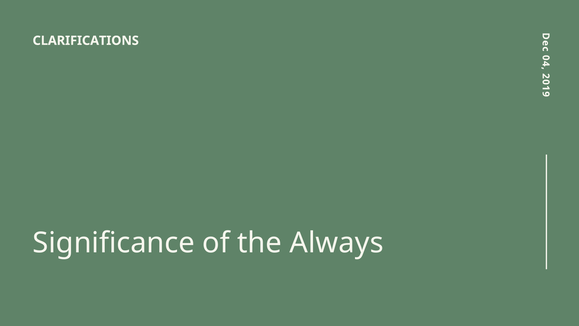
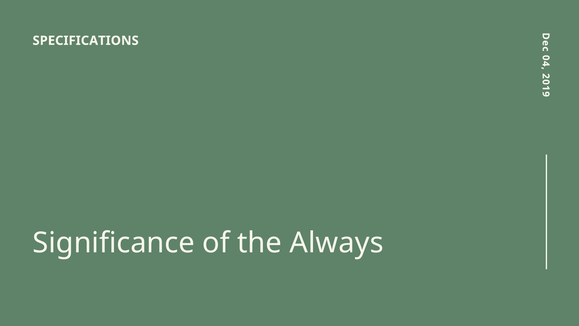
CLARIFICATIONS: CLARIFICATIONS -> SPECIFICATIONS (86, 41)
